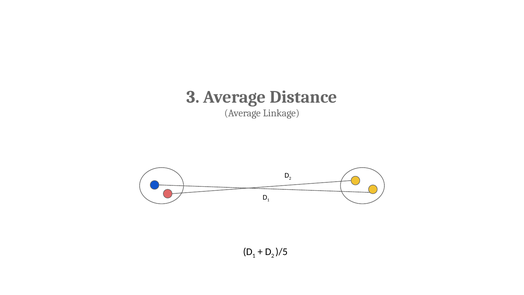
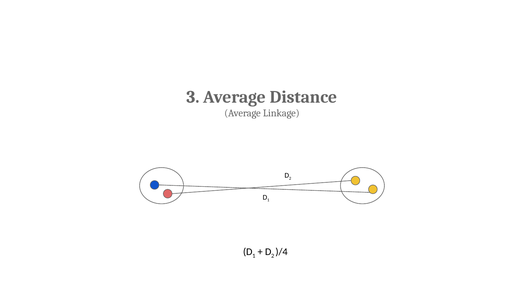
)/5: )/5 -> )/4 (282, 252)
